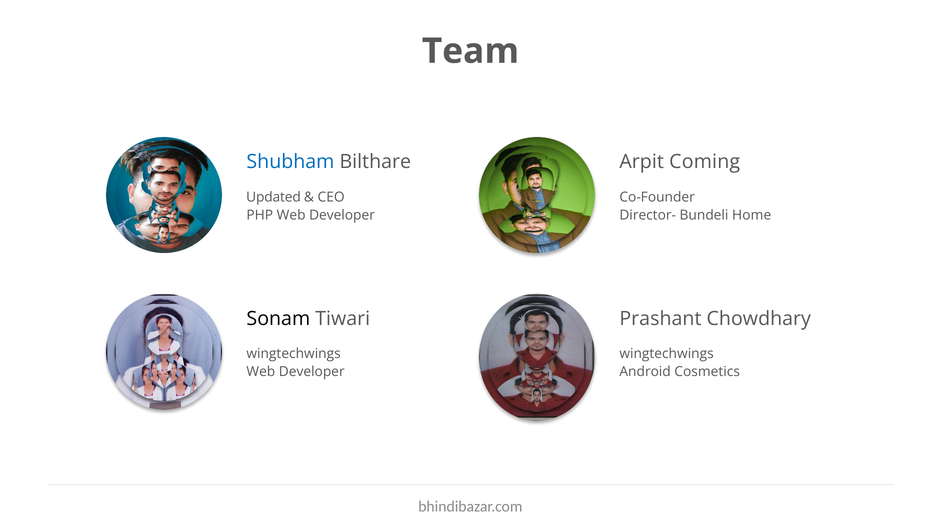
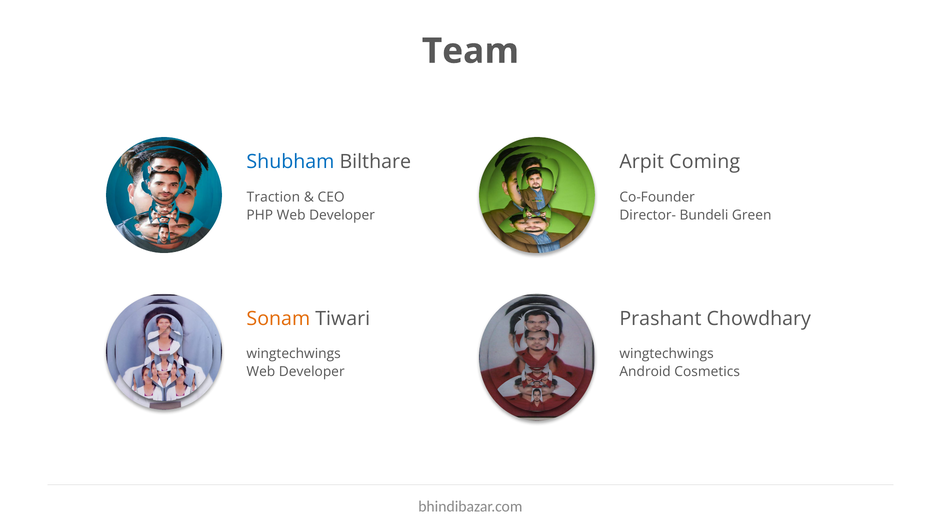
Updated: Updated -> Traction (273, 197)
Home: Home -> Green (752, 215)
Sonam colour: black -> orange (278, 318)
